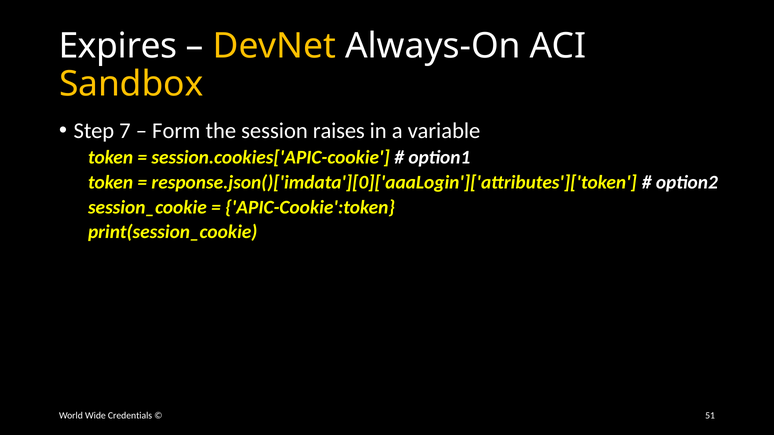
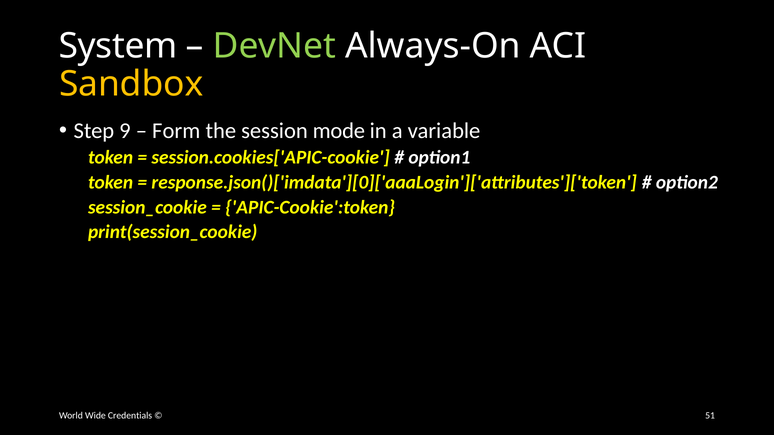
Expires: Expires -> System (118, 46)
DevNet colour: yellow -> light green (274, 46)
7: 7 -> 9 (125, 131)
raises: raises -> mode (339, 131)
